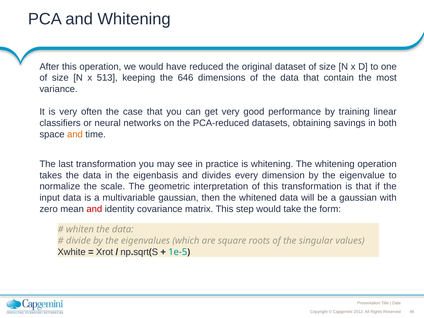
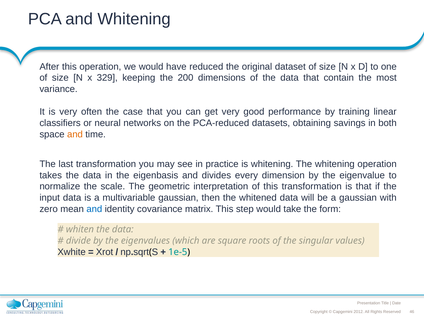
513: 513 -> 329 (107, 78)
646: 646 -> 200 (186, 78)
and colour: red -> blue (94, 209)
